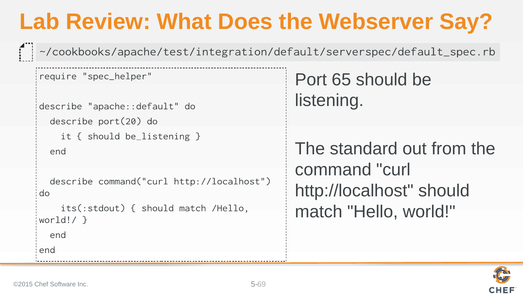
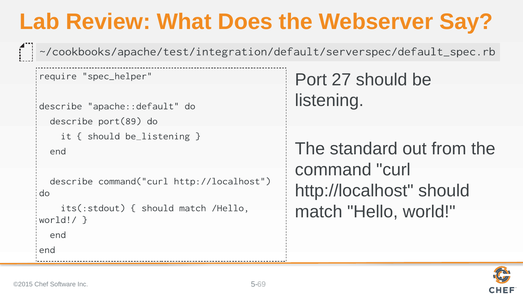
65: 65 -> 27 (341, 80)
port(20: port(20 -> port(89 (120, 121)
